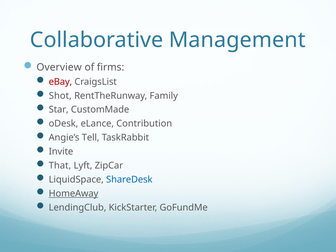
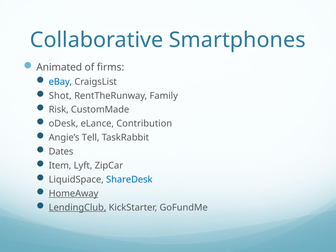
Management: Management -> Smartphones (237, 40)
Overview: Overview -> Animated (59, 67)
eBay colour: red -> blue (60, 82)
Star: Star -> Risk (59, 110)
Invite: Invite -> Dates (61, 152)
That: That -> Item (60, 166)
LendingClub underline: none -> present (78, 208)
